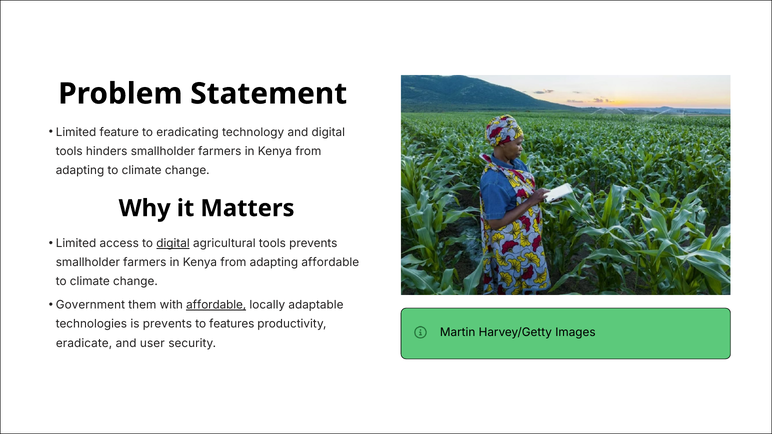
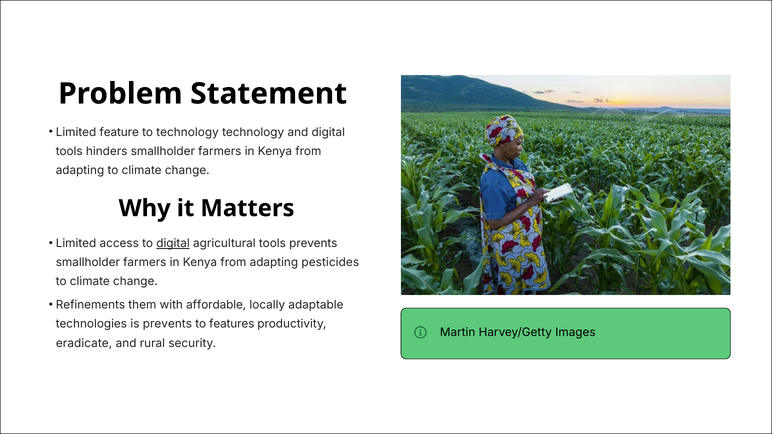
to eradicating: eradicating -> technology (188, 132)
adapting affordable: affordable -> pesticides (330, 263)
Government: Government -> Refinements (90, 305)
affordable underline: present -> none (216, 305)
user: user -> rural (152, 343)
